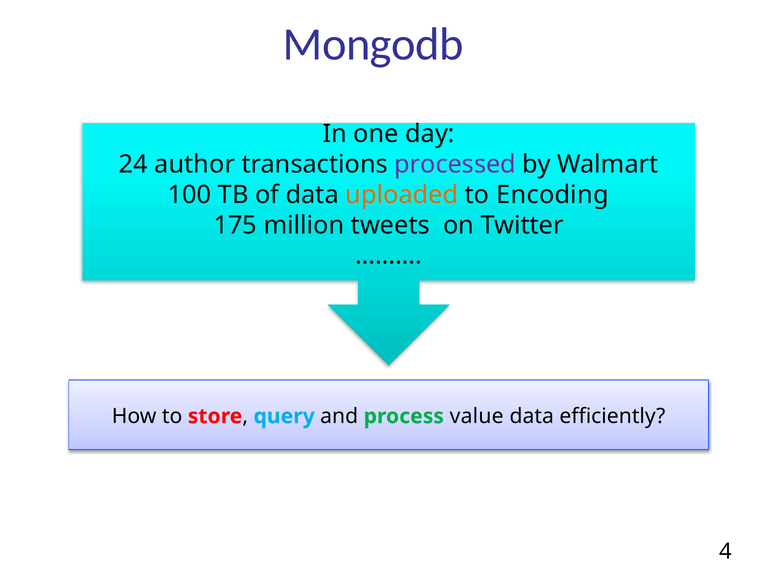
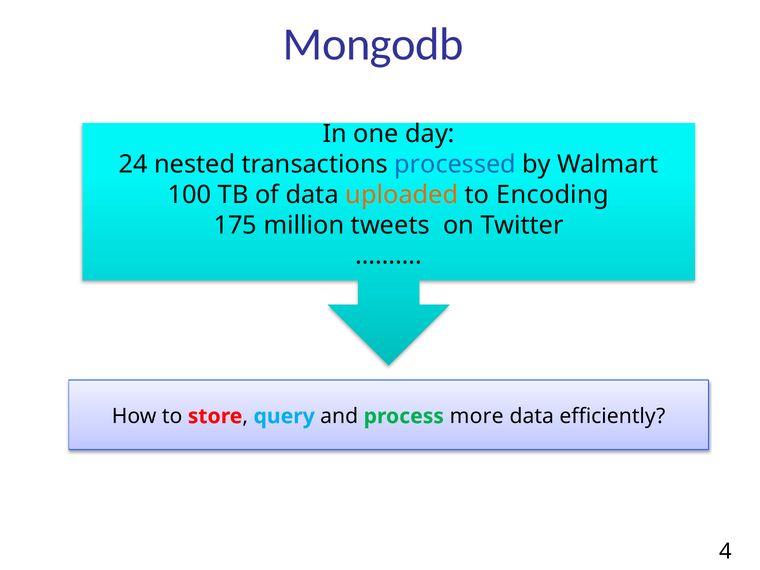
author: author -> nested (195, 164)
processed colour: purple -> blue (455, 164)
value: value -> more (477, 416)
